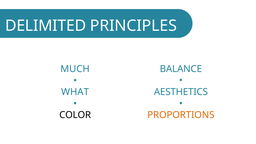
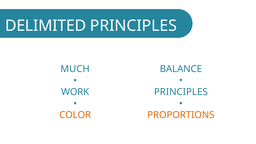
WHAT: WHAT -> WORK (75, 92)
AESTHETICS: AESTHETICS -> PRINCIPLES (181, 92)
COLOR colour: black -> orange (75, 115)
